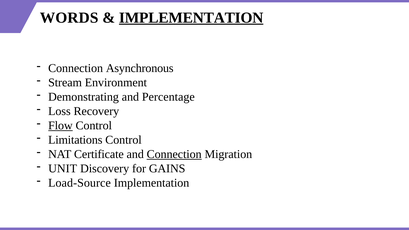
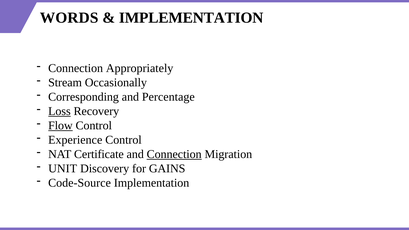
IMPLEMENTATION underline: present -> none (191, 18)
Asynchronous: Asynchronous -> Appropriately (140, 68)
Environment: Environment -> Occasionally (116, 83)
Demonstrating: Demonstrating -> Corresponding (84, 97)
Loss underline: none -> present (59, 111)
Limitations: Limitations -> Experience (75, 140)
Load-Source: Load-Source -> Code-Source (80, 183)
